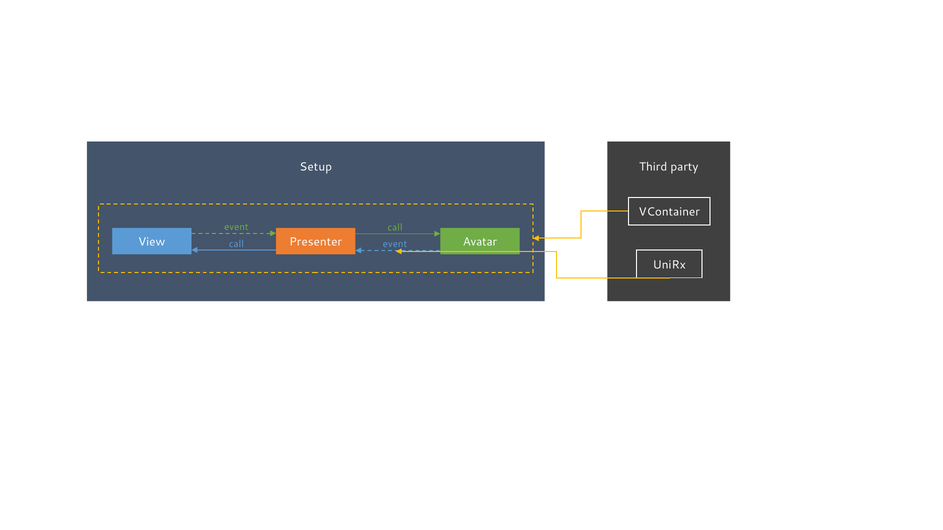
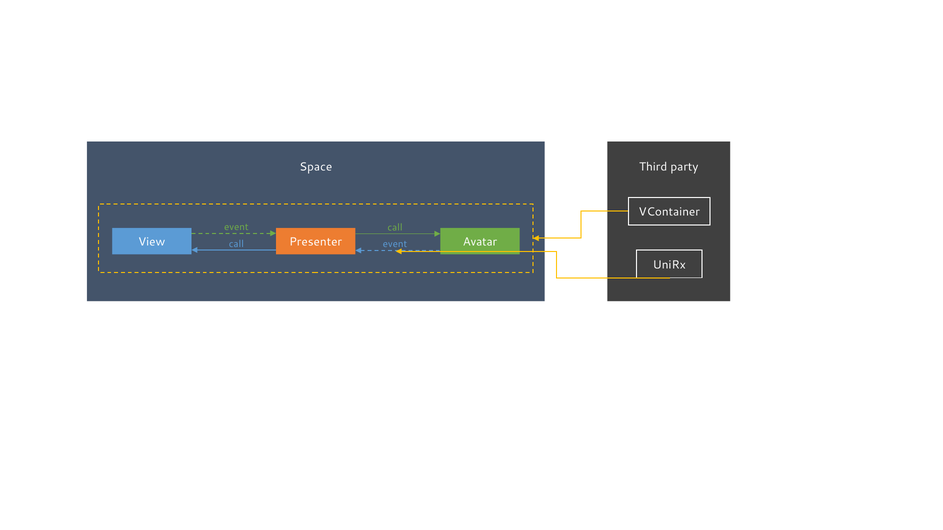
Setup: Setup -> Space (316, 167)
